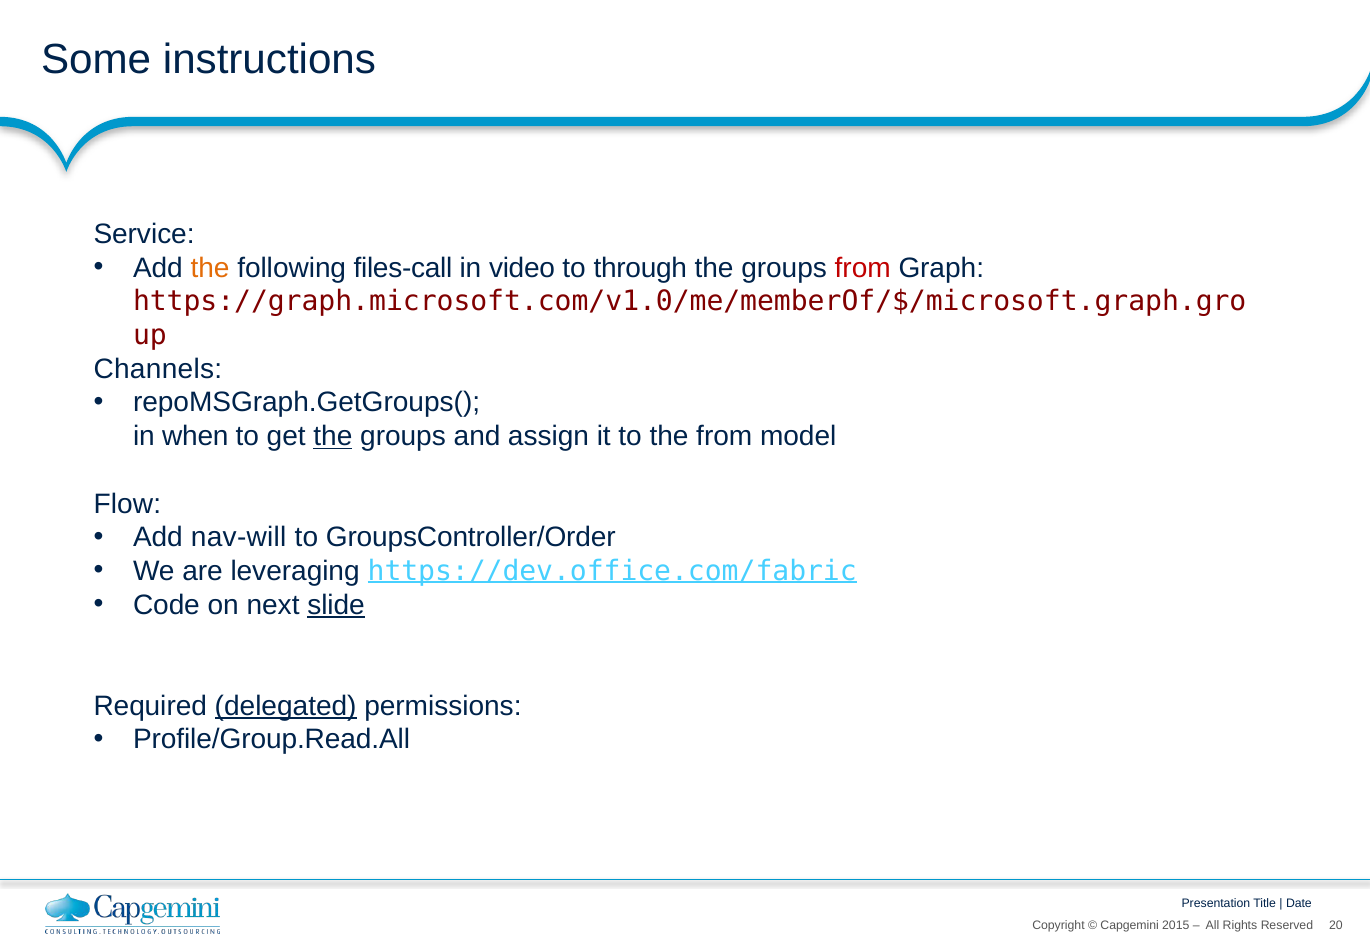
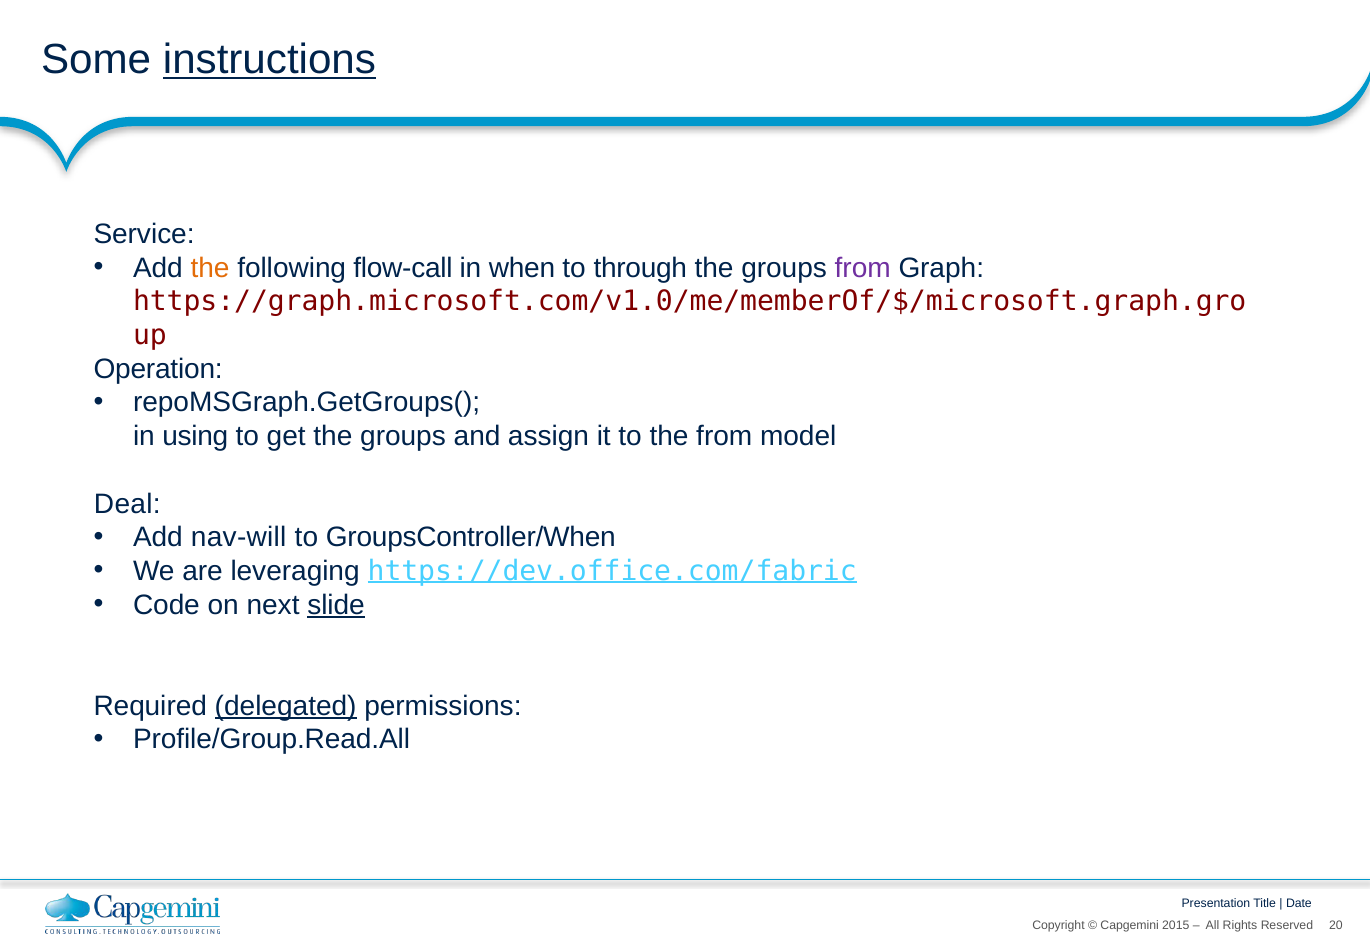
instructions underline: none -> present (269, 60)
files-call: files-call -> flow-call (403, 268)
video: video -> when (522, 268)
from colour: red -> purple (863, 268)
Channels: Channels -> Operation (158, 369)
when: when -> using (195, 437)
the underline: present -> none (333, 437)
Flow: Flow -> Deal (127, 504)
GroupsController/Order: GroupsController/Order -> GroupsController/When (471, 538)
